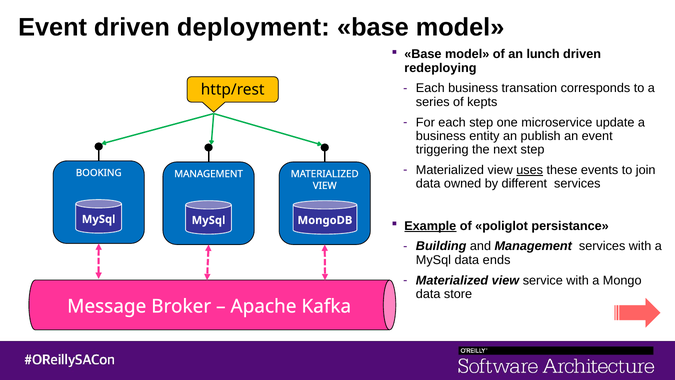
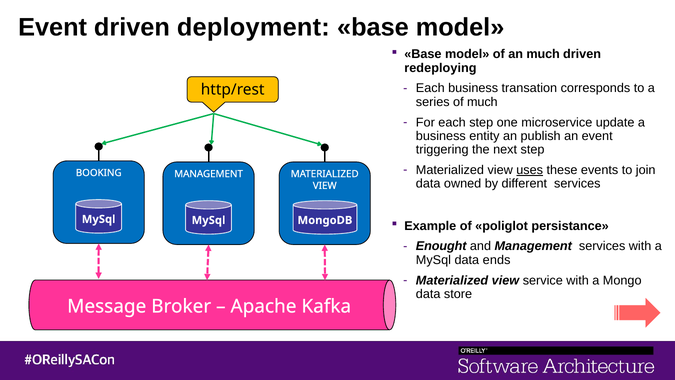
an lunch: lunch -> much (543, 54)
of kepts: kepts -> much (482, 102)
Example underline: present -> none (430, 226)
Building: Building -> Enought (441, 246)
